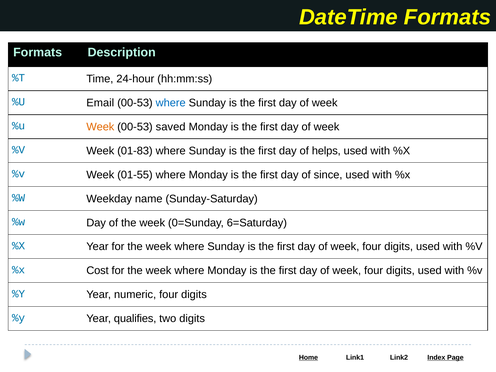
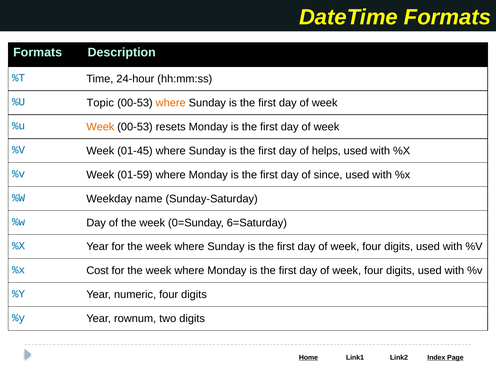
Email: Email -> Topic (100, 103)
where colour: blue -> orange (171, 103)
saved: saved -> resets (171, 127)
01-83: 01-83 -> 01-45 (135, 151)
01-55: 01-55 -> 01-59 (135, 175)
qualifies: qualifies -> rownum (135, 319)
